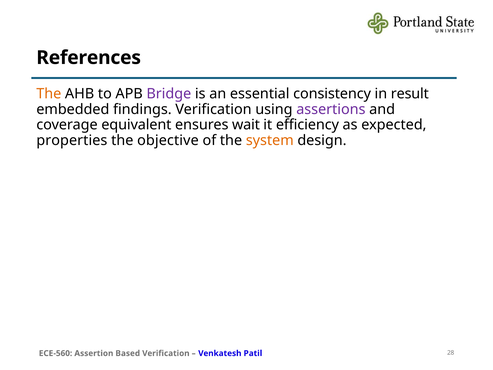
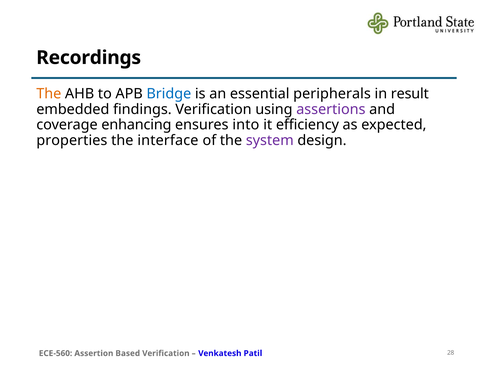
References: References -> Recordings (89, 58)
Bridge colour: purple -> blue (169, 94)
consistency: consistency -> peripherals (332, 94)
equivalent: equivalent -> enhancing (136, 125)
wait: wait -> into (246, 125)
objective: objective -> interface (168, 140)
system colour: orange -> purple (270, 140)
